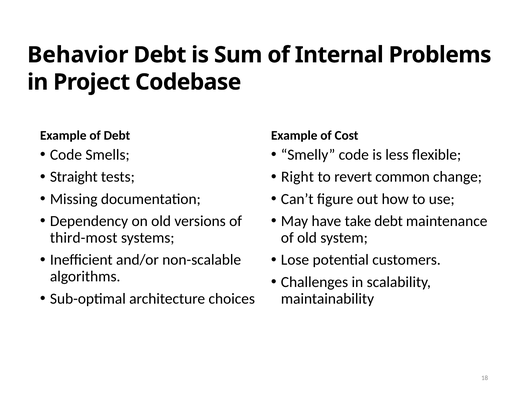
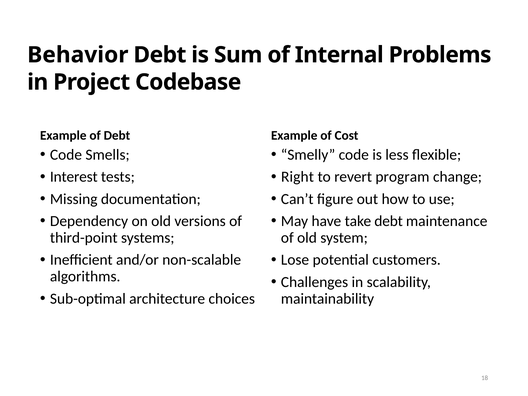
Straight: Straight -> Interest (74, 177)
common: common -> program (402, 177)
third-most: third-most -> third-point (84, 238)
